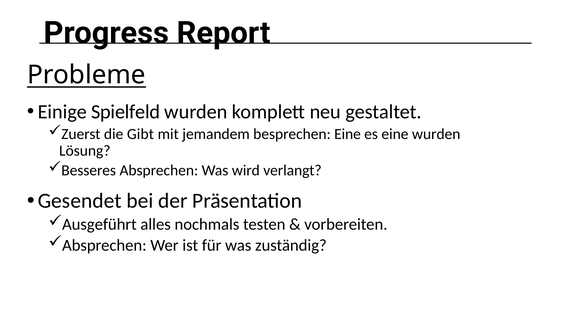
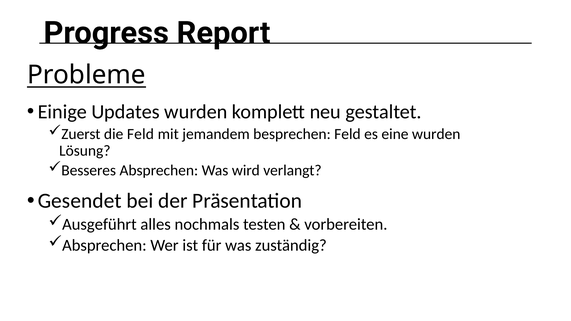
Spielfeld: Spielfeld -> Updates (126, 112)
die Gibt: Gibt -> Feld (140, 134)
besprechen Eine: Eine -> Feld (347, 134)
